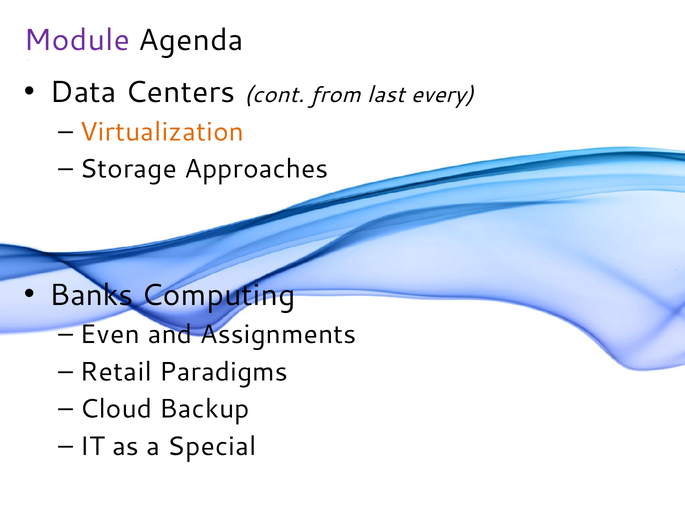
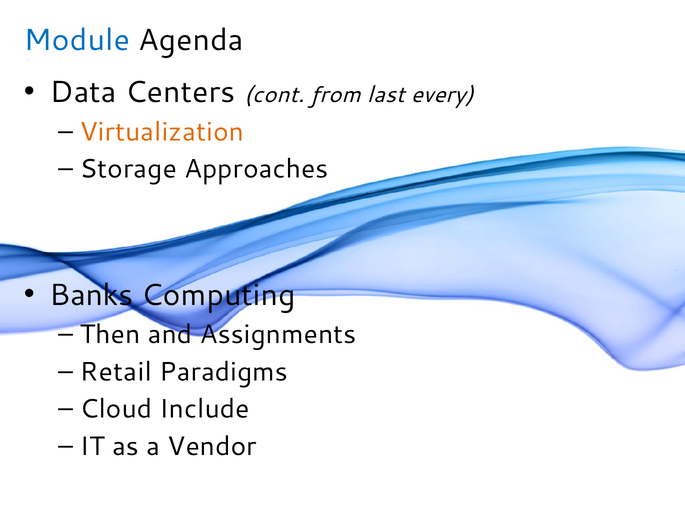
Module colour: purple -> blue (77, 40)
Even: Even -> Then (110, 334)
Backup: Backup -> Include (205, 409)
Special: Special -> Vendor (212, 446)
